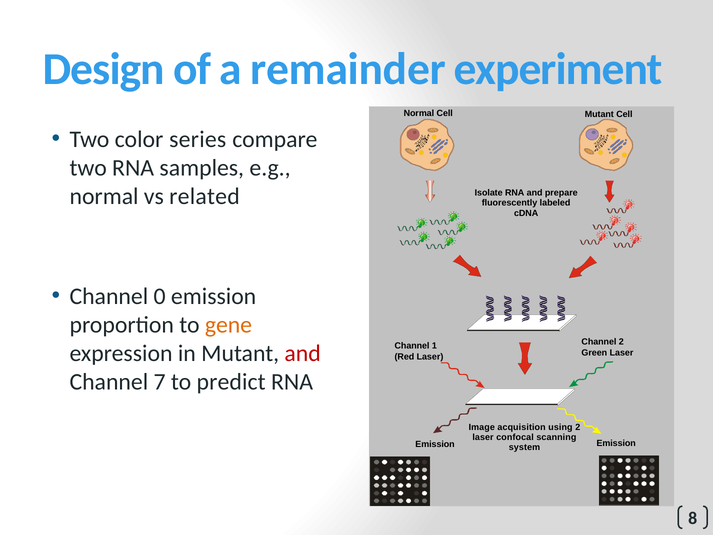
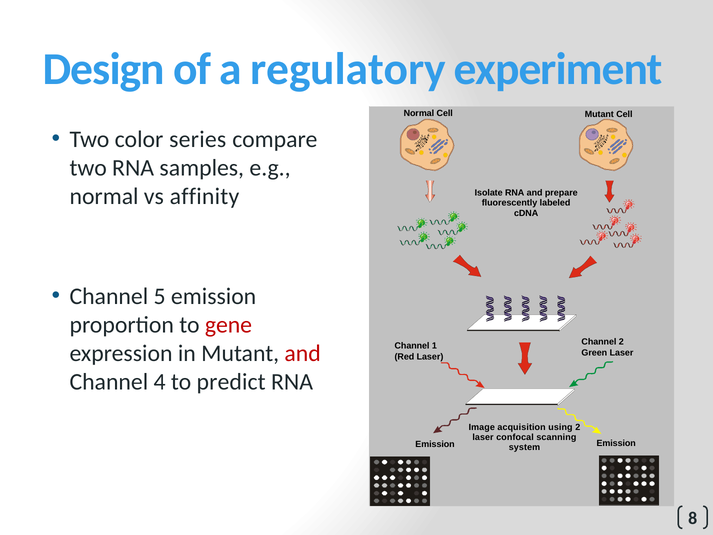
remainder: remainder -> regulatory (348, 69)
related: related -> affinity (204, 196)
0: 0 -> 5 (160, 296)
gene colour: orange -> red (228, 325)
7: 7 -> 4 (160, 382)
